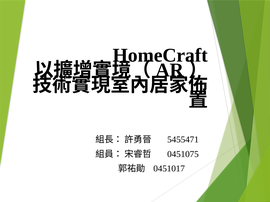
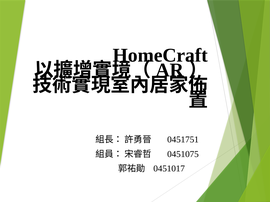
5455471: 5455471 -> 0451751 (183, 140)
